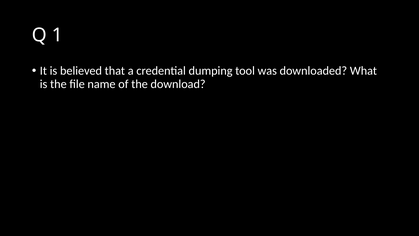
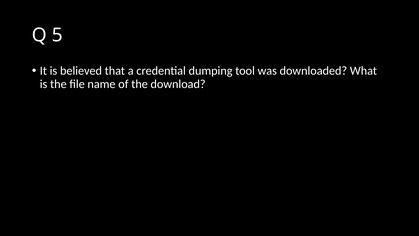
1: 1 -> 5 (57, 35)
